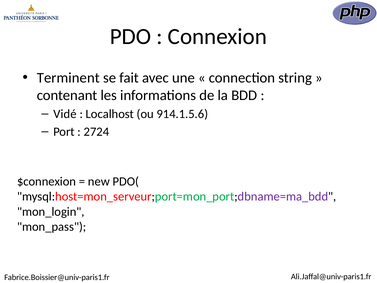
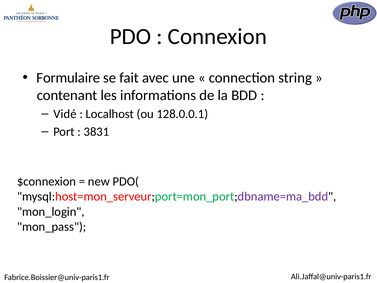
Terminent: Terminent -> Formulaire (68, 78)
914.1.5.6: 914.1.5.6 -> 128.0.0.1 (182, 114)
2724: 2724 -> 3831 (96, 131)
